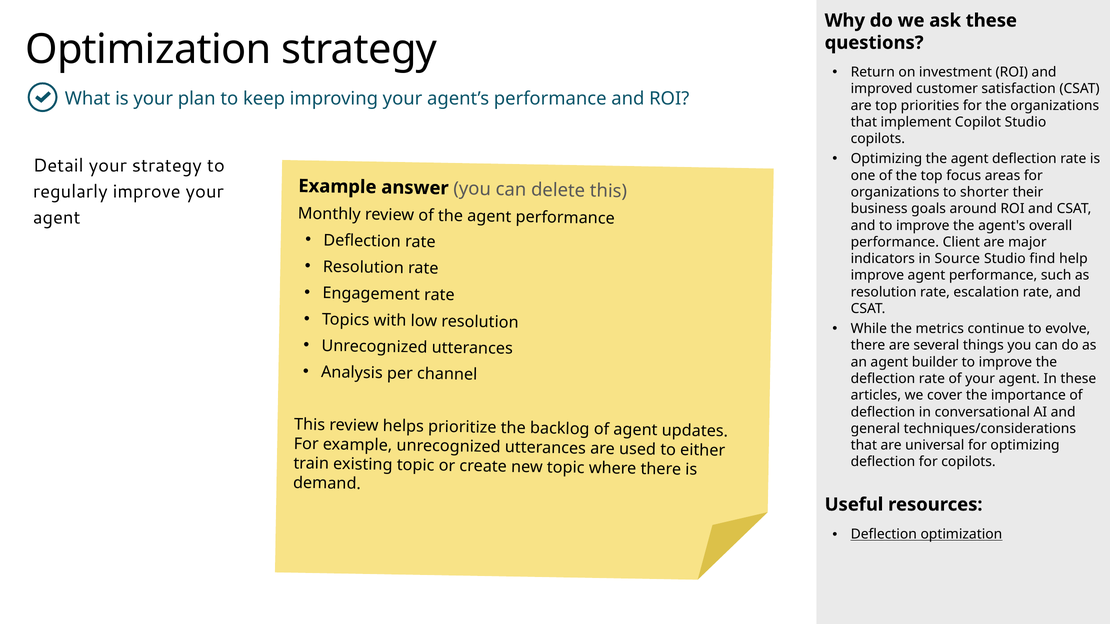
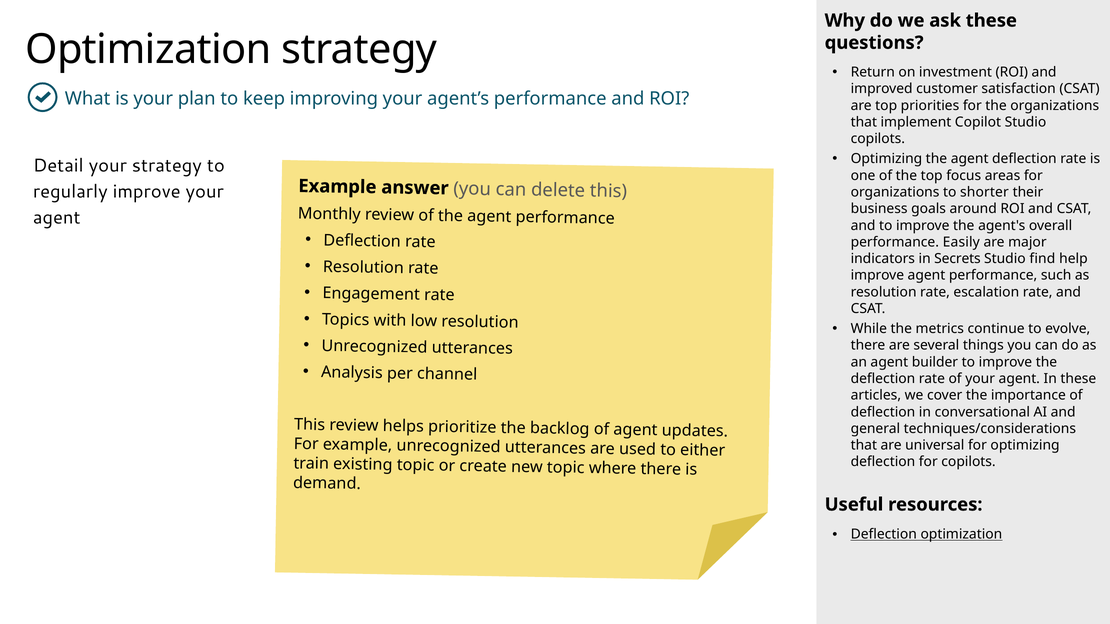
Client: Client -> Easily (961, 242)
Source: Source -> Secrets (957, 259)
